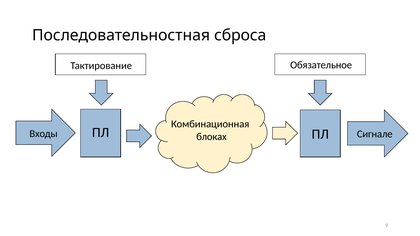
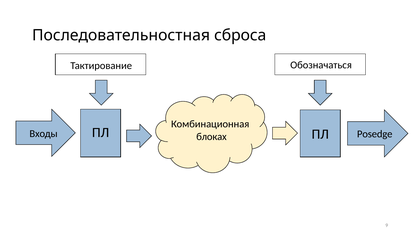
Обязательное: Обязательное -> Обозначаться (321, 65)
Сигнале: Сигнале -> Posedge (375, 134)
